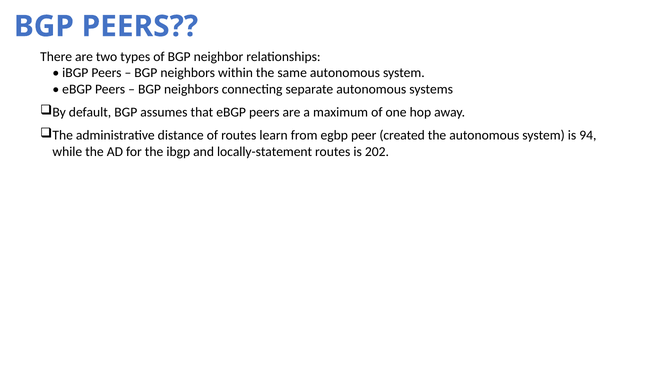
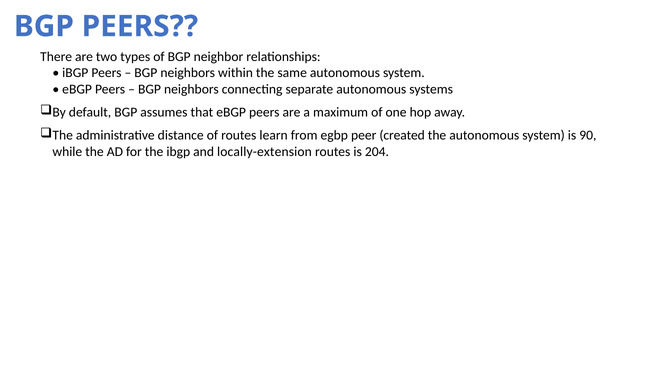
94: 94 -> 90 (588, 135)
locally-statement: locally-statement -> locally-extension (264, 152)
202: 202 -> 204 (377, 152)
